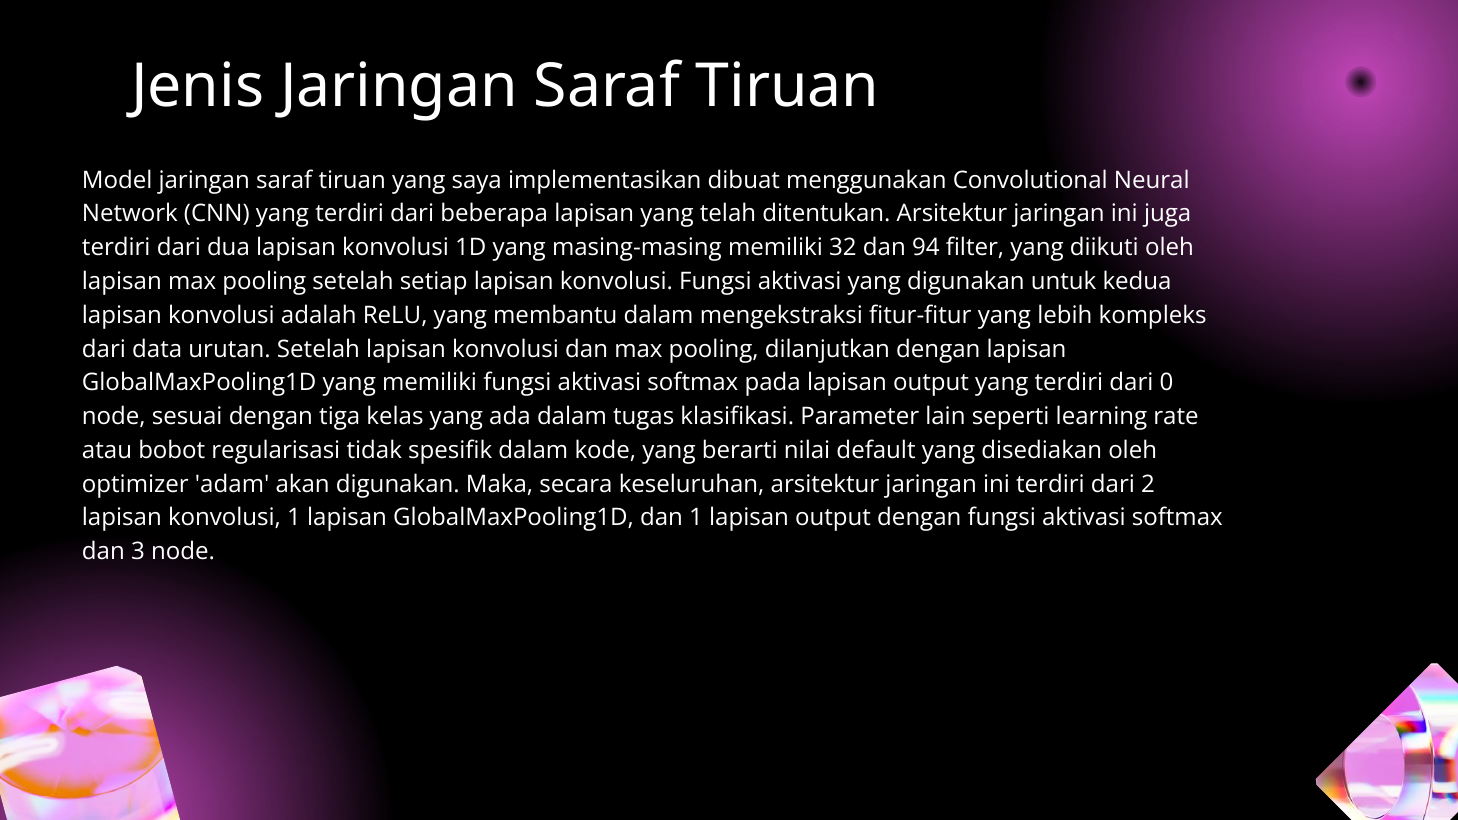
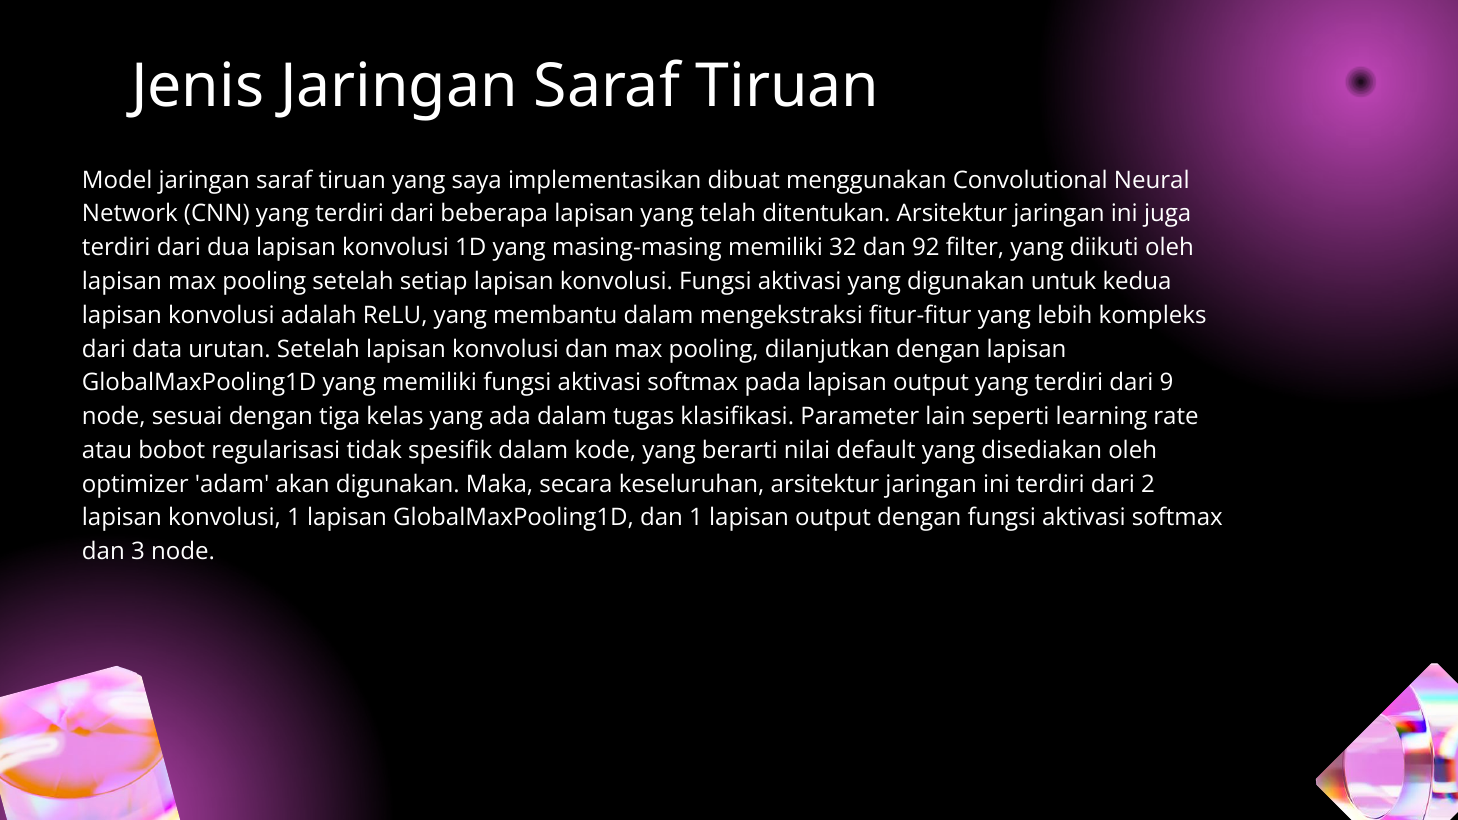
94: 94 -> 92 (926, 248)
0: 0 -> 9 (1167, 383)
